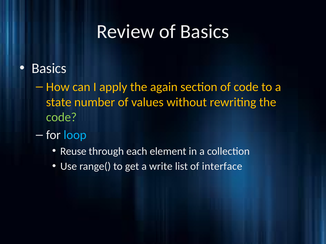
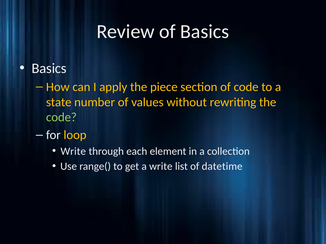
again: again -> piece (164, 87)
loop colour: light blue -> yellow (75, 135)
Reuse: Reuse -> Write (73, 151)
interface: interface -> datetime (222, 167)
